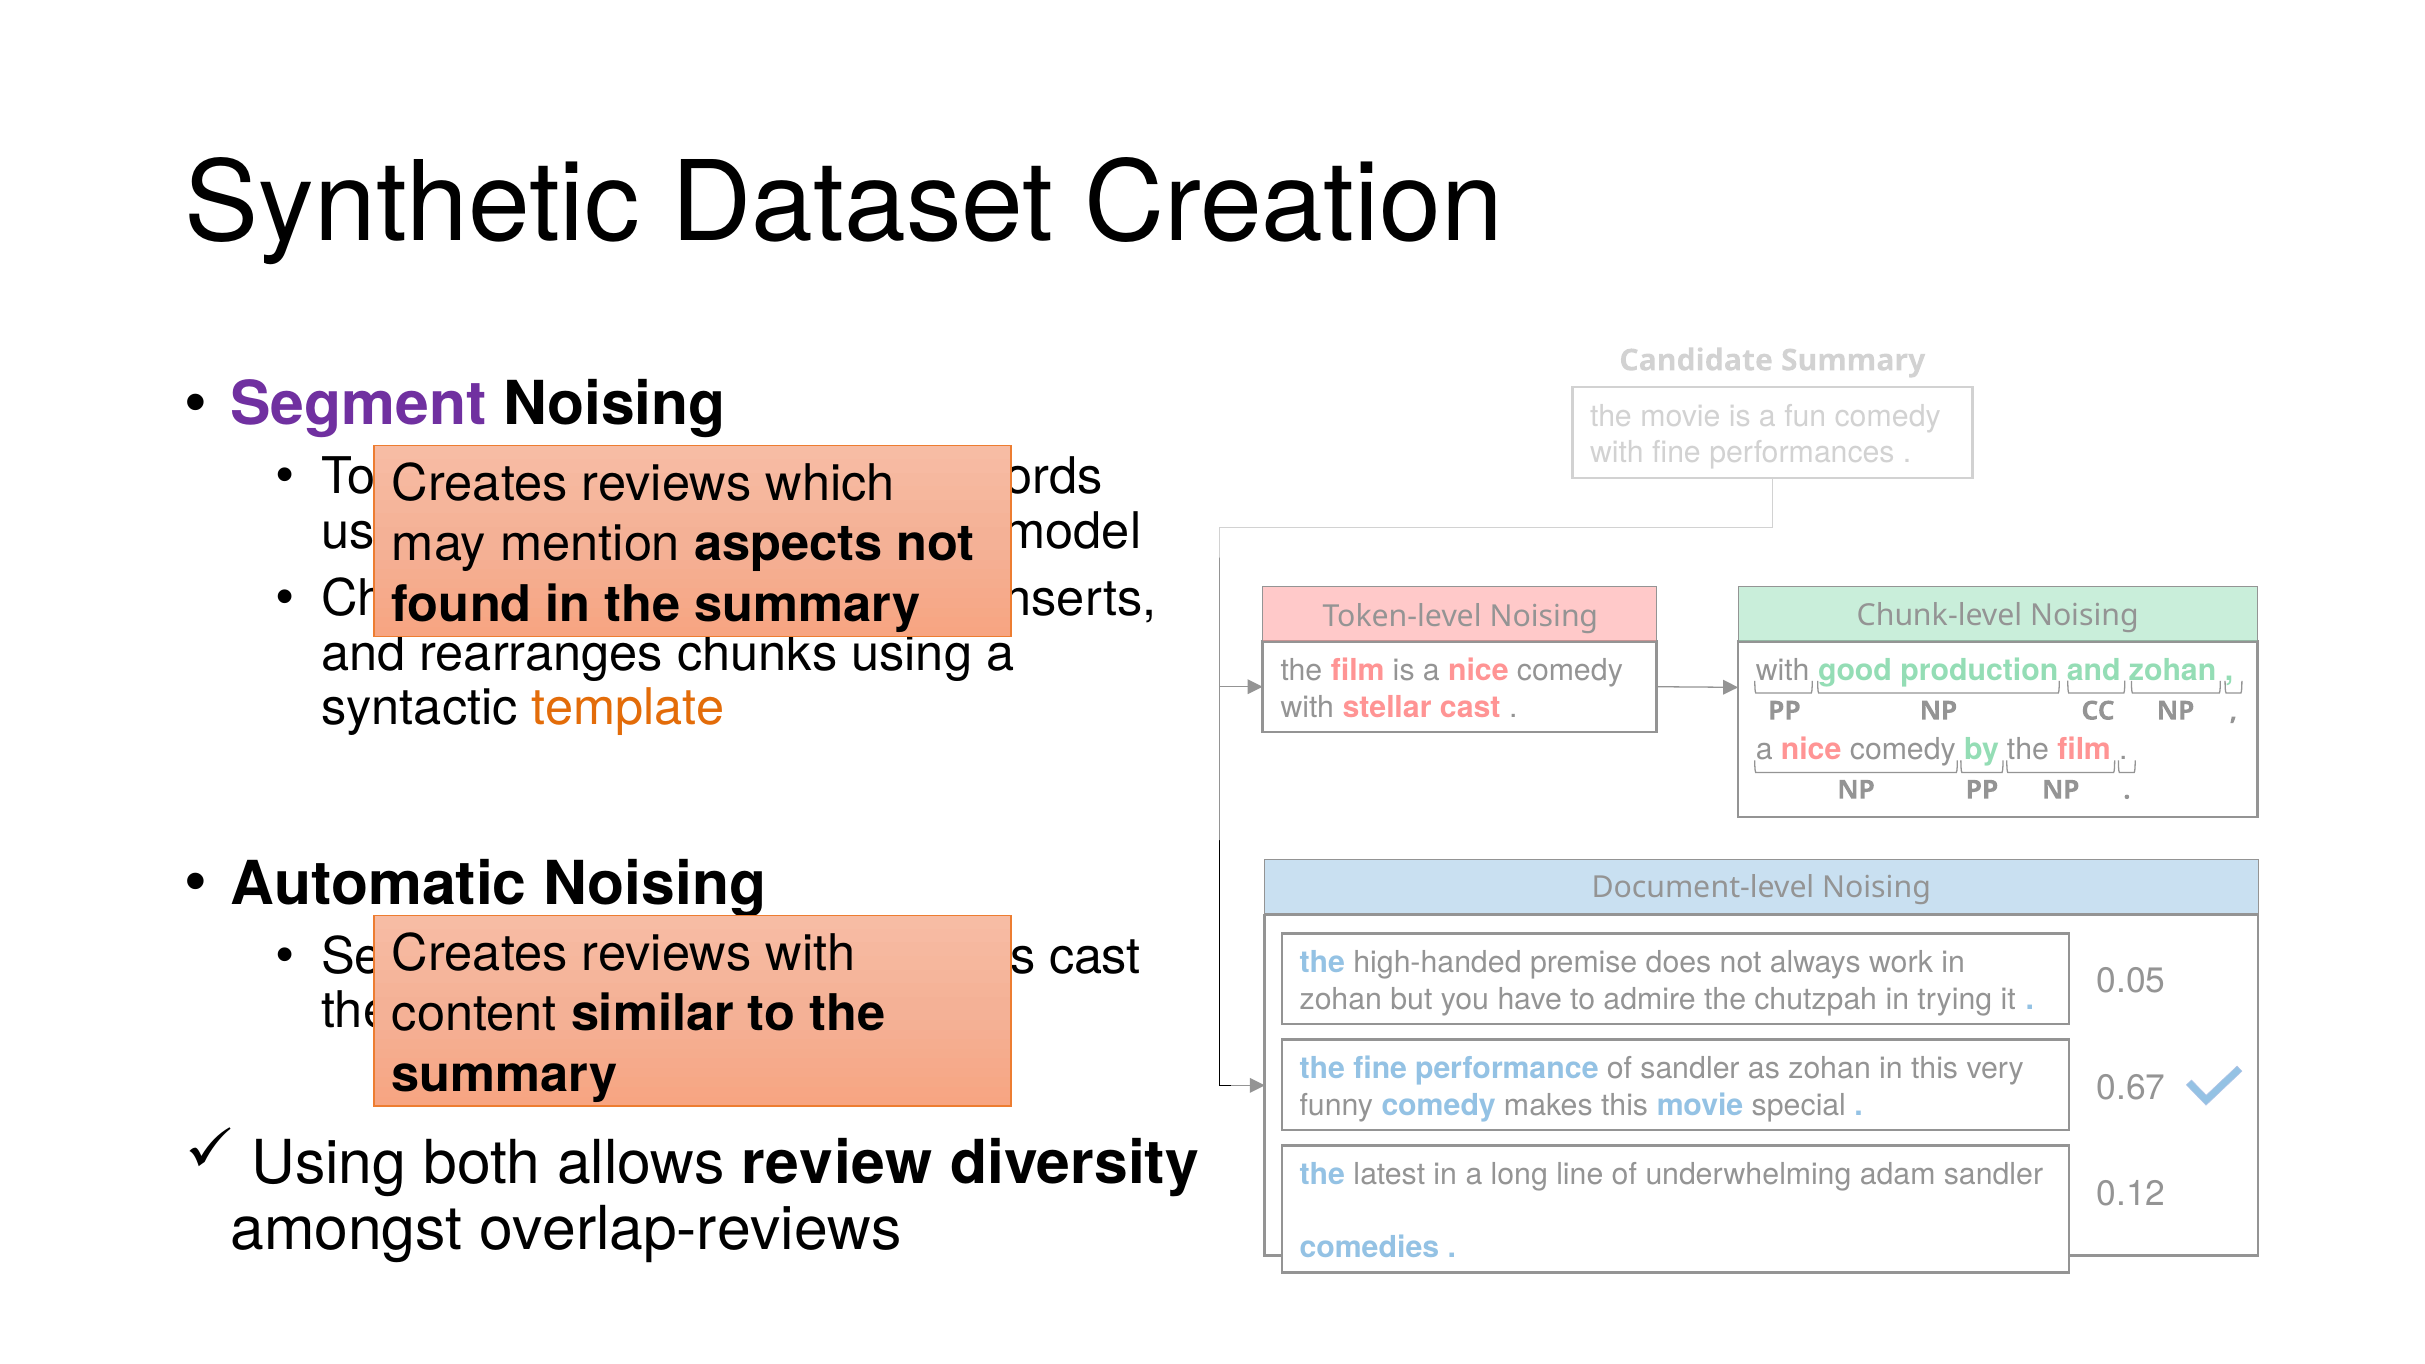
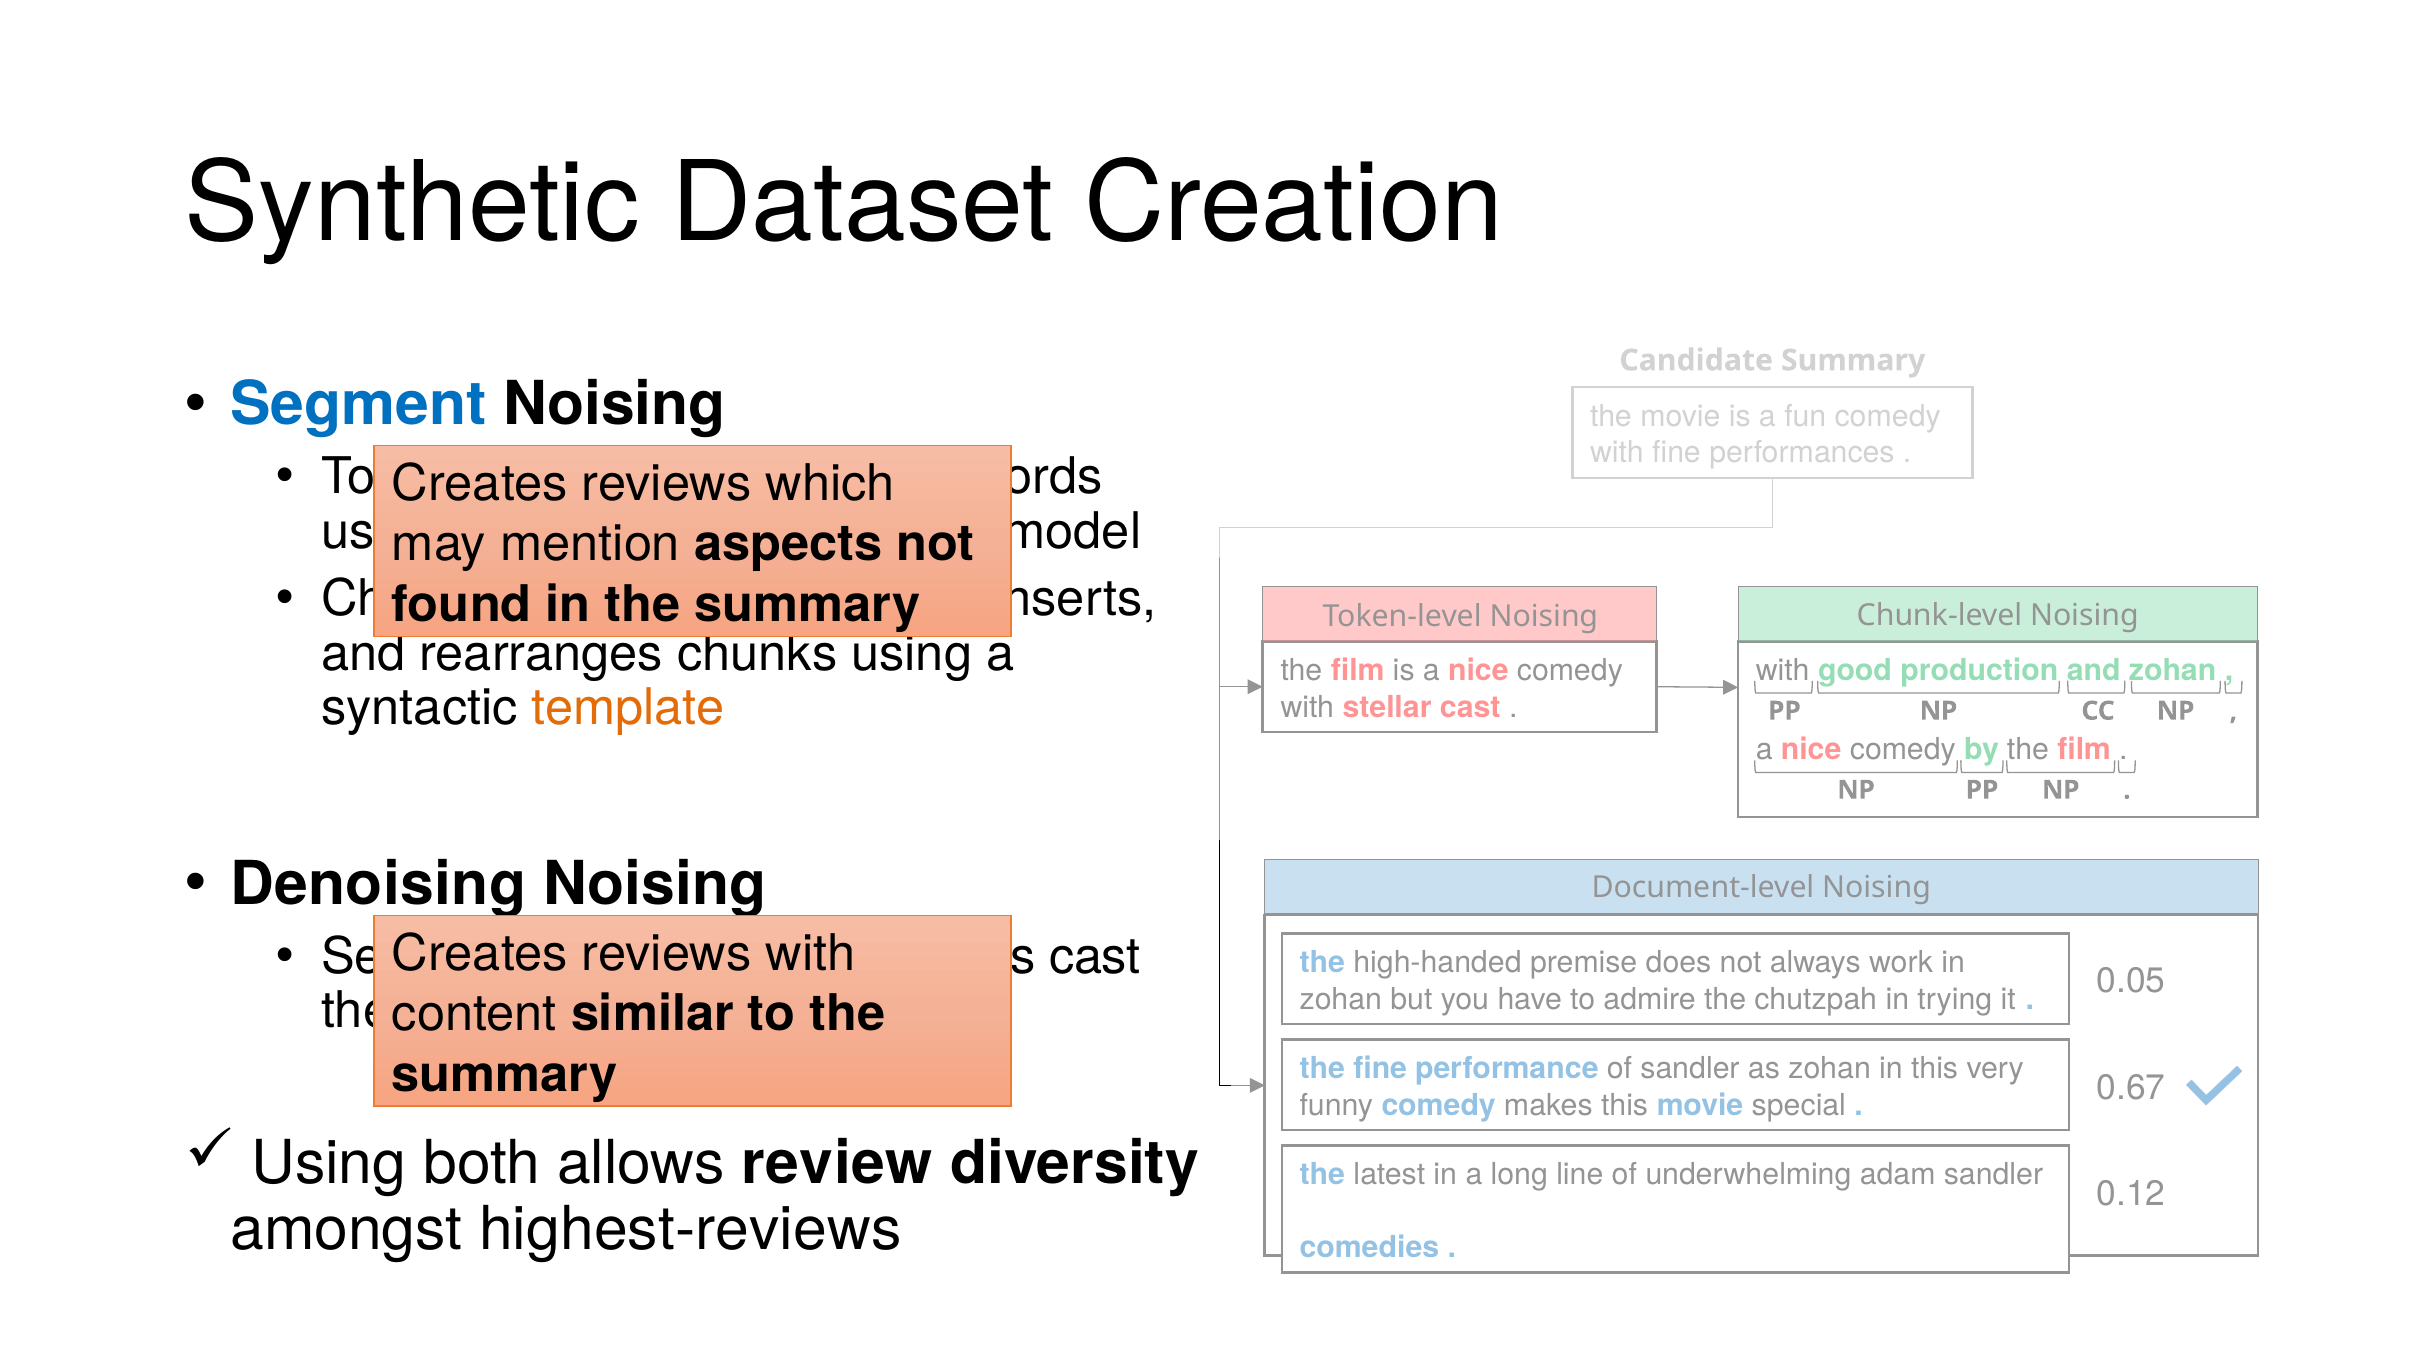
Segment colour: purple -> blue (358, 405)
Automatic: Automatic -> Denoising (378, 884)
overlap-reviews: overlap-reviews -> highest-reviews (690, 1229)
